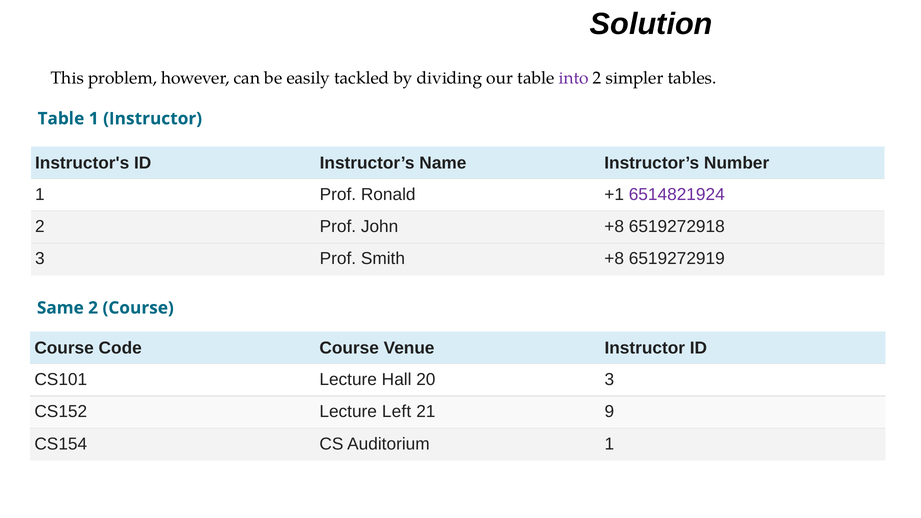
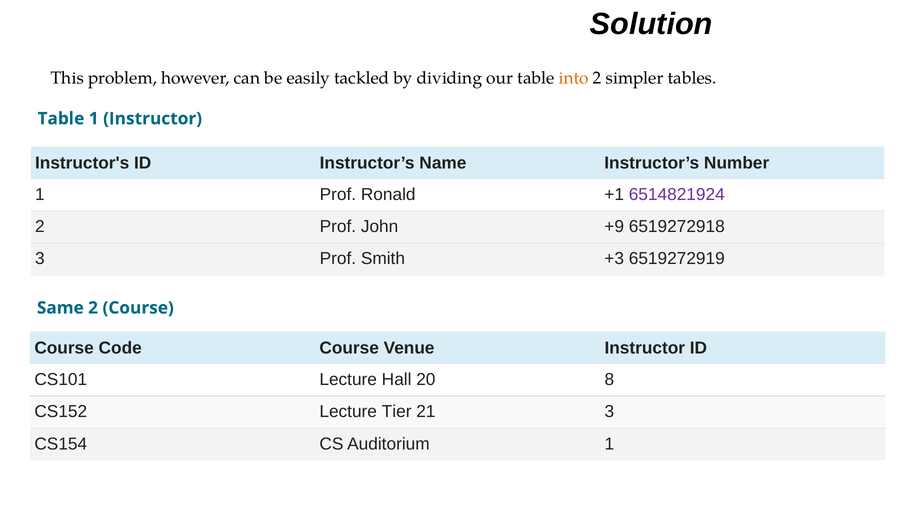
into colour: purple -> orange (574, 78)
John +8: +8 -> +9 (614, 227)
Smith +8: +8 -> +3 (614, 259)
20 3: 3 -> 8 (609, 379)
Left: Left -> Tier (397, 412)
21 9: 9 -> 3 (609, 412)
